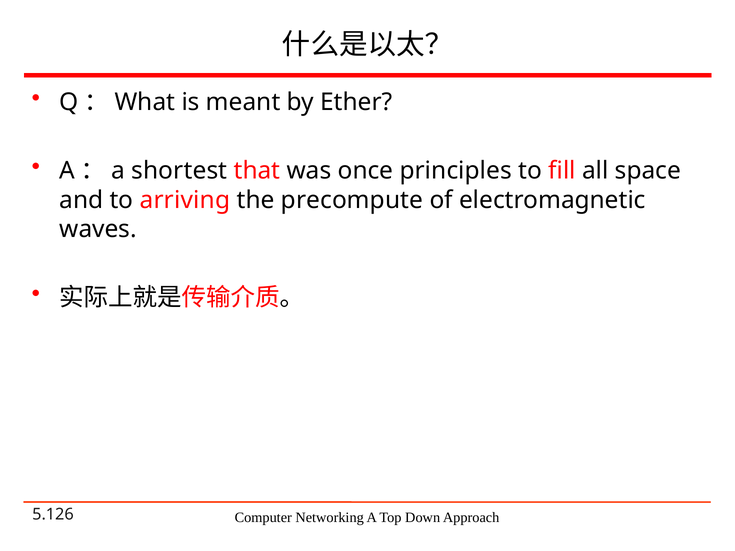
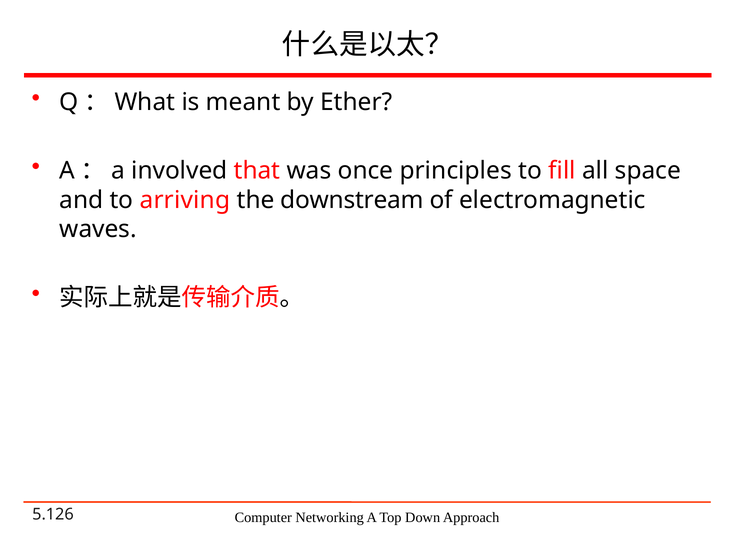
shortest: shortest -> involved (179, 171)
precompute: precompute -> downstream (352, 200)
